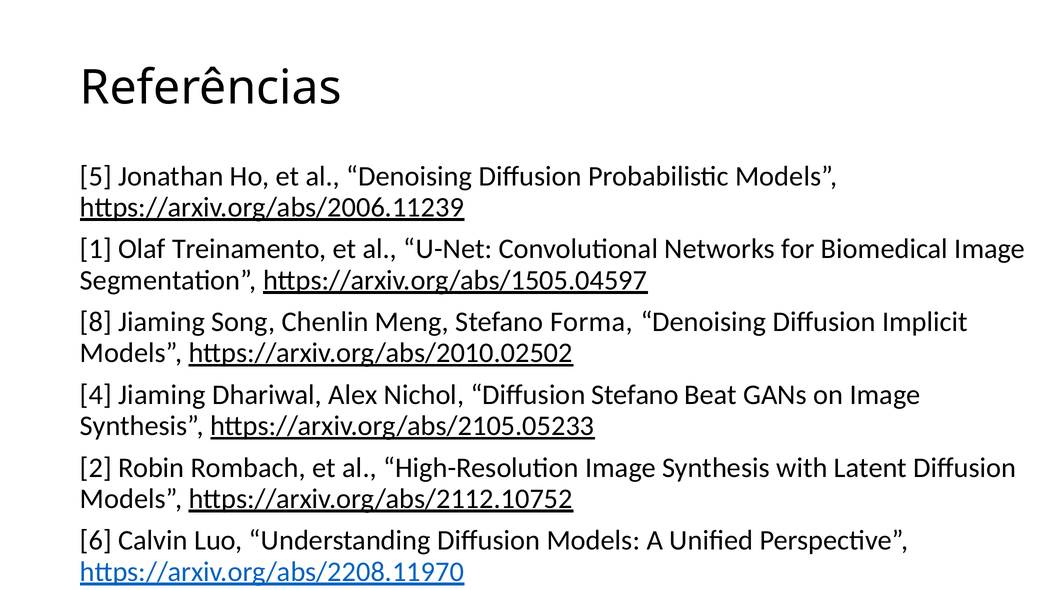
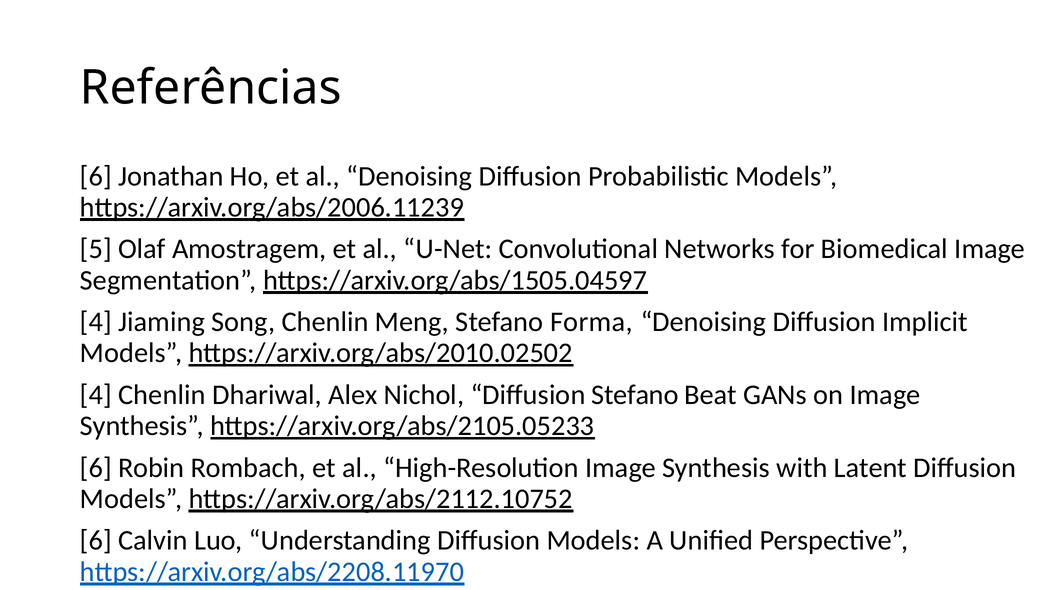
5: 5 -> 6 (96, 176)
1: 1 -> 5 (96, 249)
Treinamento: Treinamento -> Amostragem (249, 249)
8: 8 -> 4 (96, 322)
4 Jiaming: Jiaming -> Chenlin (162, 395)
2: 2 -> 6 (96, 468)
